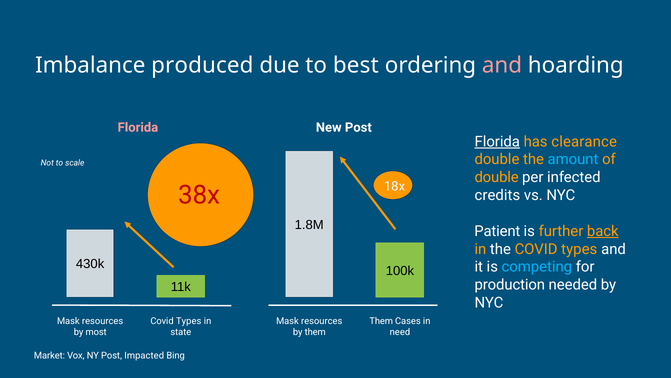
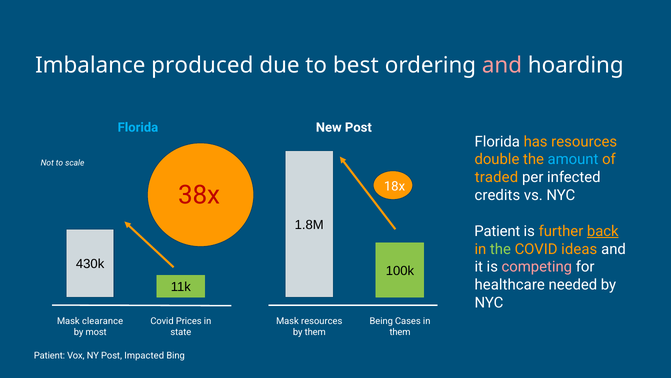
Florida colour: pink -> light blue (138, 127)
Florida underline: present -> none (497, 141)
has clearance: clearance -> resources (584, 141)
double: double -> traded (496, 177)
the colour: white -> light green (500, 249)
types: types -> ideas (579, 249)
competing colour: light blue -> pink (537, 267)
production: production -> healthcare (510, 285)
resources: resources -> clearance (103, 321)
Types: Types -> Prices (189, 321)
Them: Them -> Being (381, 321)
need: need -> them (400, 332)
Market: Market -> Patient (49, 355)
